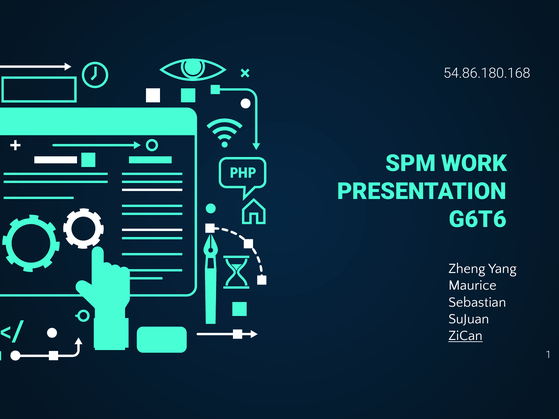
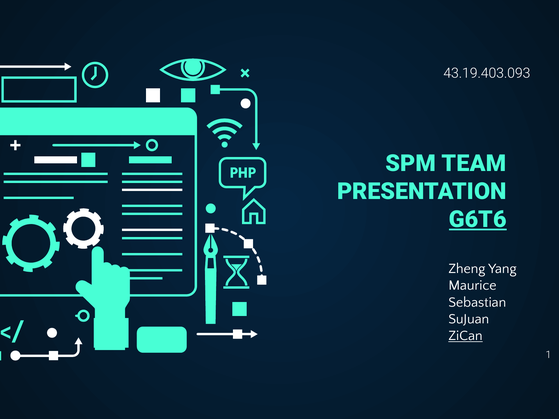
54.86.180.168: 54.86.180.168 -> 43.19.403.093 (487, 73)
WORK: WORK -> TEAM (474, 164)
G6T6 underline: none -> present (478, 220)
